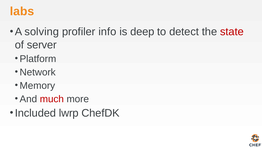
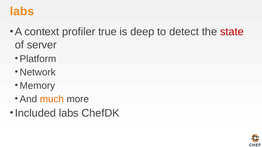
solving: solving -> context (42, 32)
info: info -> true (108, 32)
much colour: red -> orange (52, 99)
Included lwrp: lwrp -> labs (69, 113)
